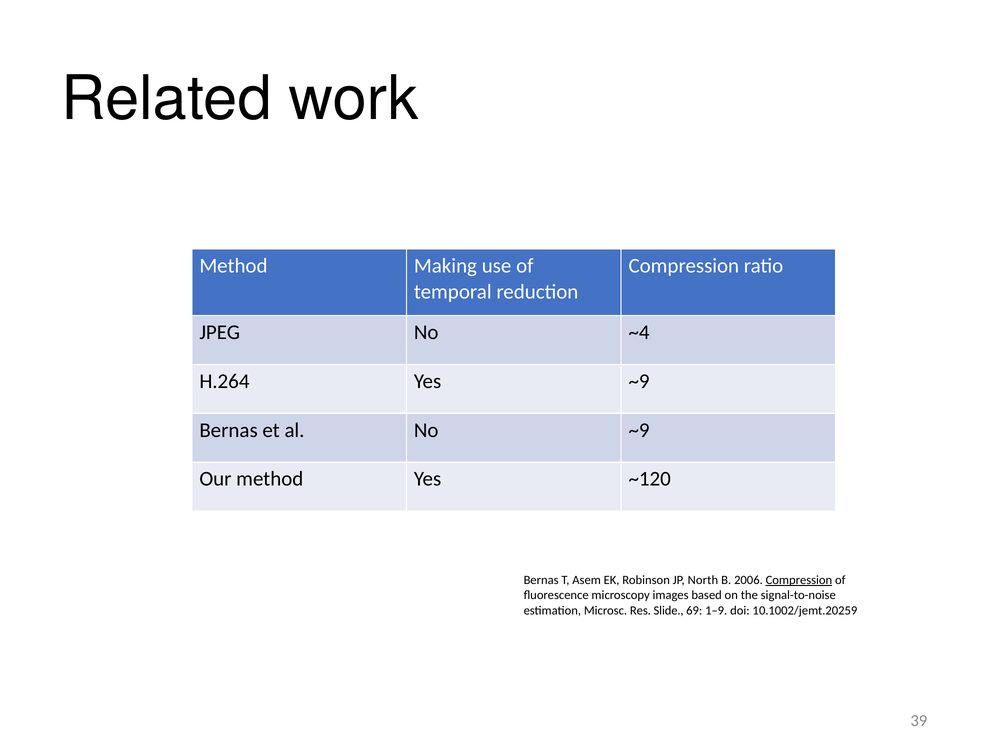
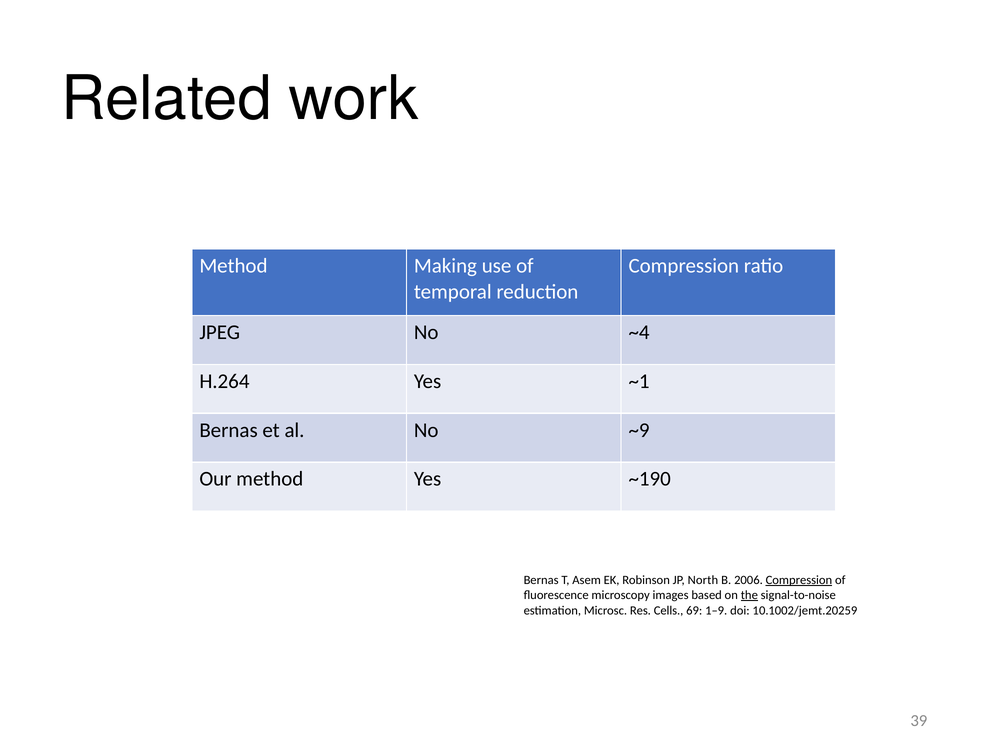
Yes ~9: ~9 -> ~1 (639, 381)
~120: ~120 -> ~190 (650, 479)
the underline: none -> present (749, 595)
Slide: Slide -> Cells (669, 611)
